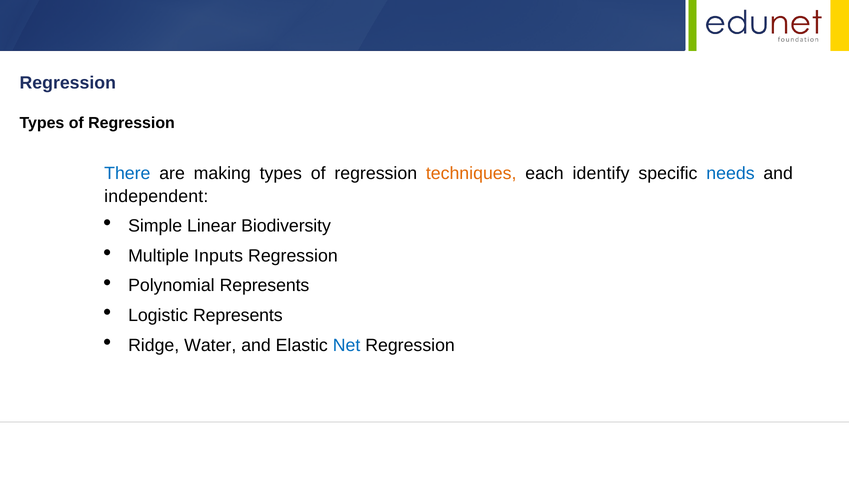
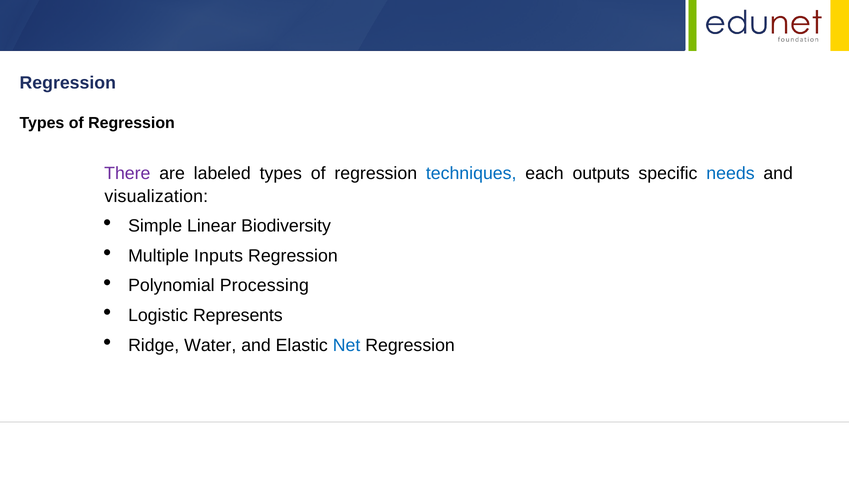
There colour: blue -> purple (127, 173)
making: making -> labeled (222, 173)
techniques colour: orange -> blue (471, 173)
identify: identify -> outputs (601, 173)
independent: independent -> visualization (156, 196)
Polynomial Represents: Represents -> Processing (264, 285)
